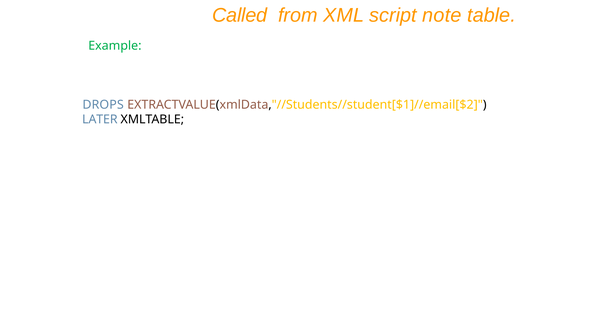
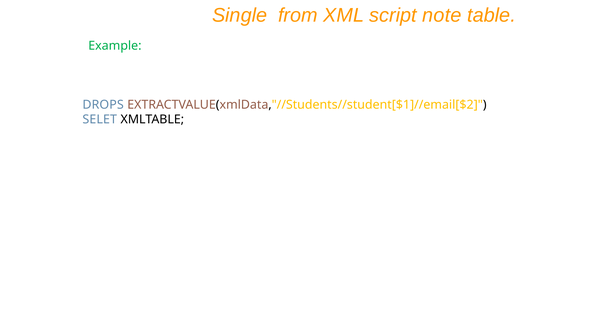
Called: Called -> Single (240, 15)
LATER: LATER -> SELET (100, 120)
